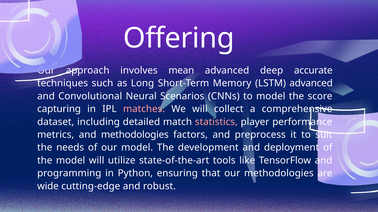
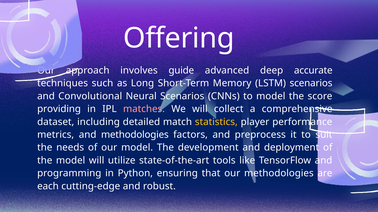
mean: mean -> guide (181, 71)
LSTM advanced: advanced -> scenarios (311, 83)
capturing: capturing -> providing (59, 109)
statistics colour: pink -> yellow (216, 122)
wide: wide -> each (48, 187)
